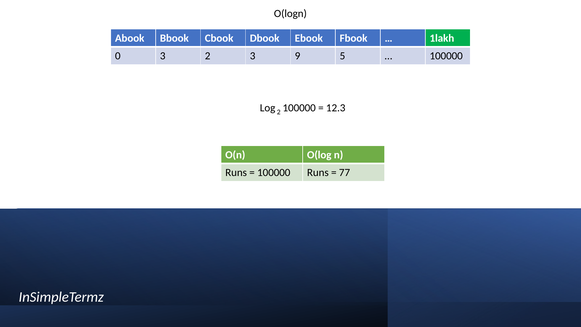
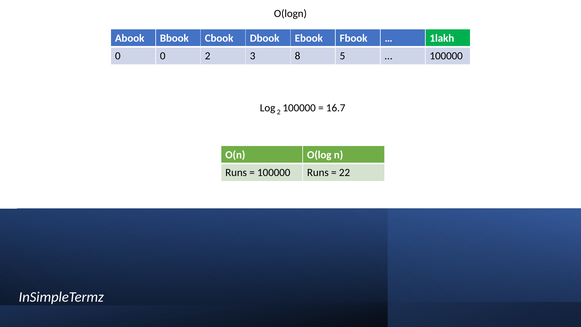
0 3: 3 -> 0 (163, 56)
9: 9 -> 8 (298, 56)
12.3: 12.3 -> 16.7 (336, 108)
77: 77 -> 22 (345, 172)
